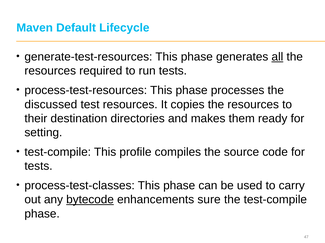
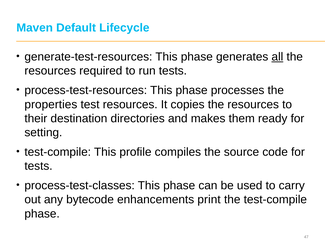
discussed: discussed -> properties (51, 105)
bytecode underline: present -> none (90, 200)
sure: sure -> print (209, 200)
